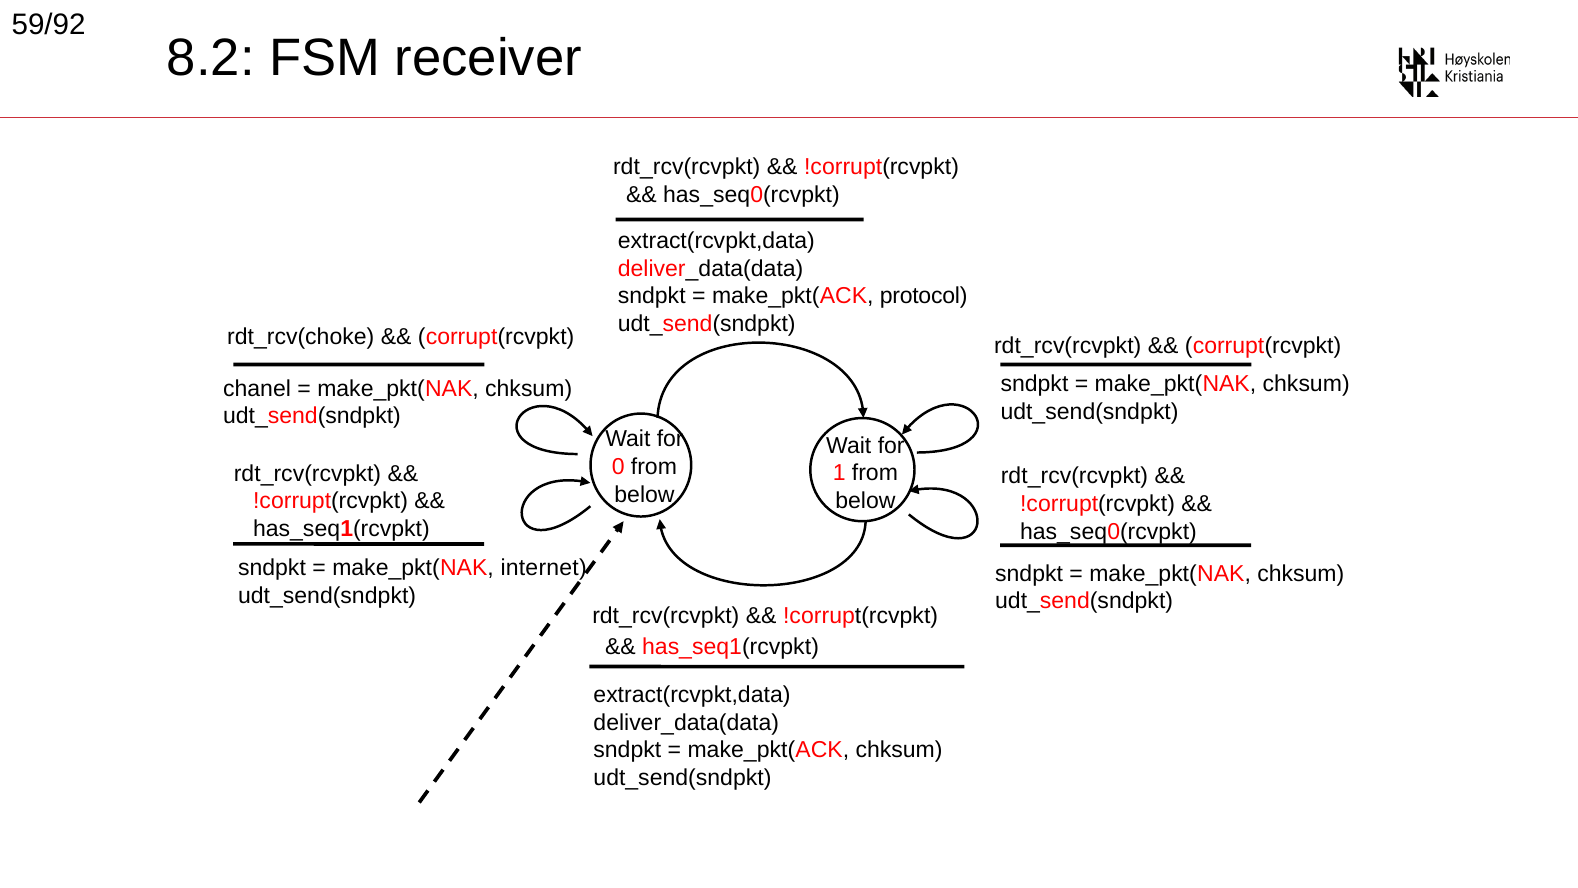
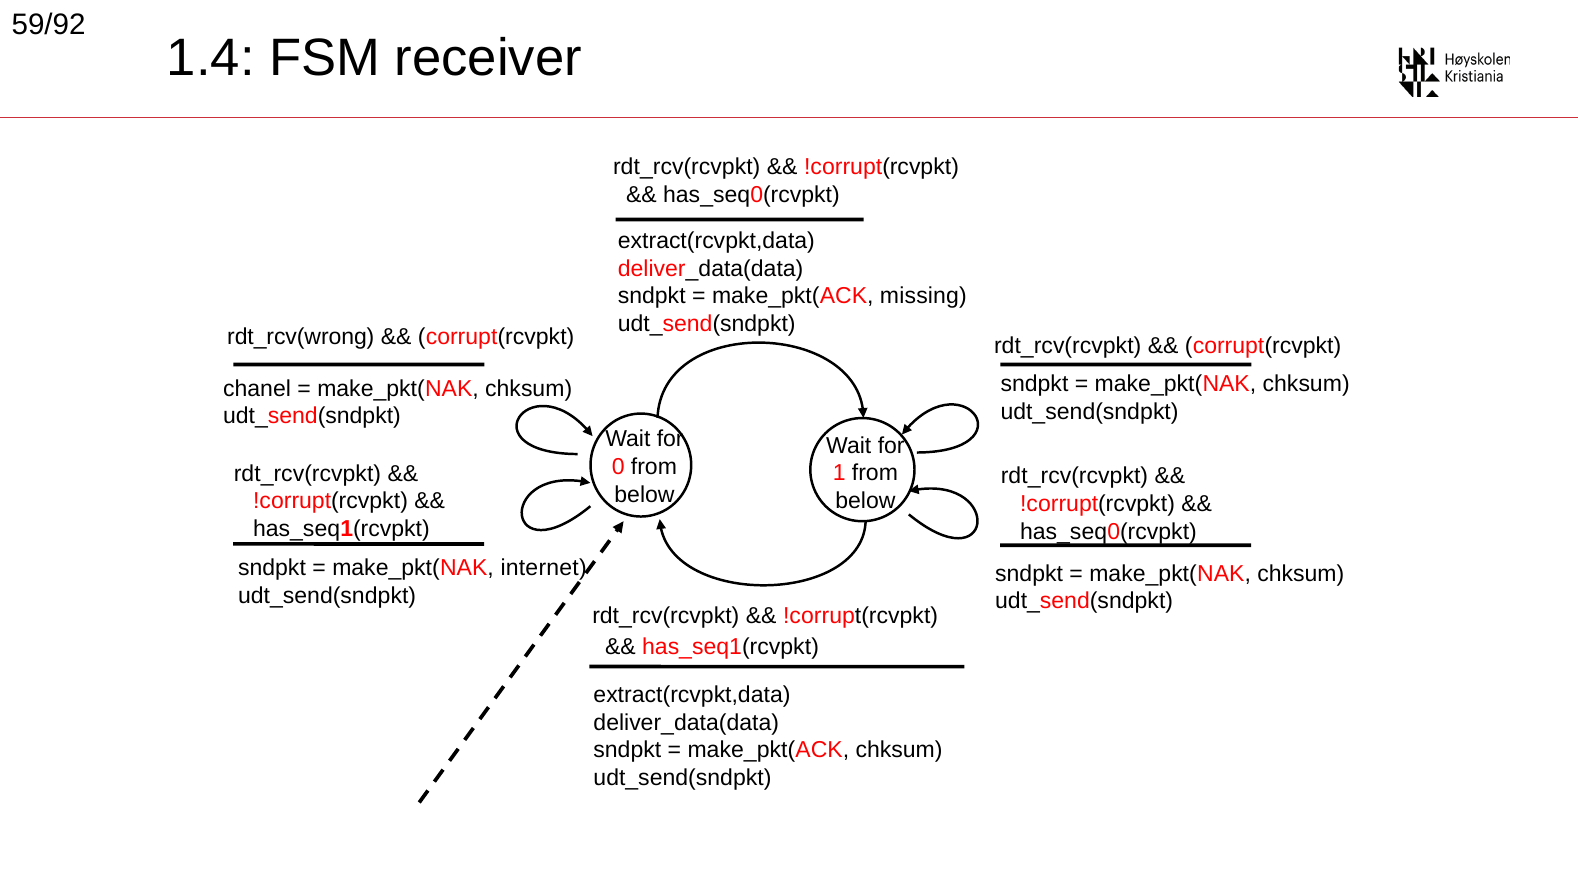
8.2: 8.2 -> 1.4 (211, 58)
protocol: protocol -> missing (923, 296)
rdt_rcv(choke: rdt_rcv(choke -> rdt_rcv(wrong (301, 337)
